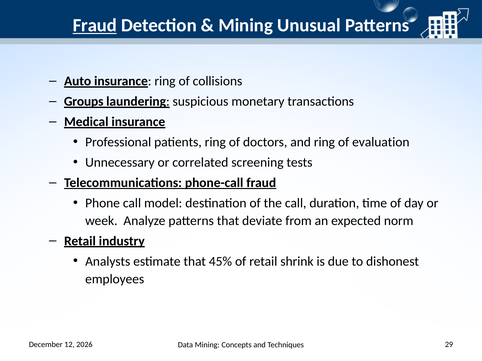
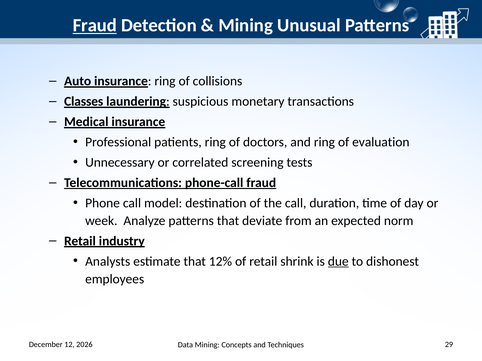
Groups: Groups -> Classes (84, 102)
45%: 45% -> 12% (220, 262)
due underline: none -> present (338, 262)
